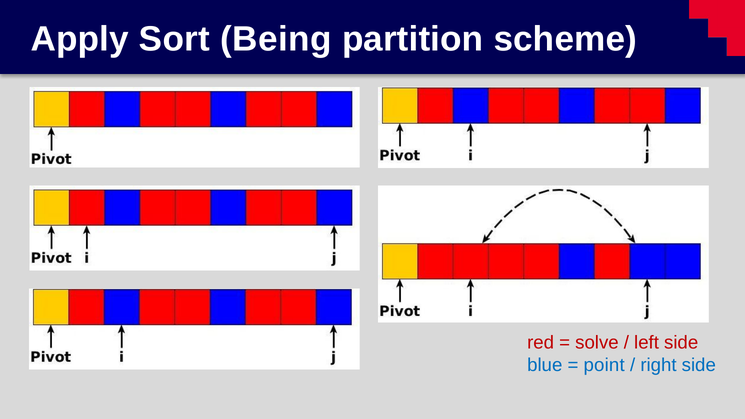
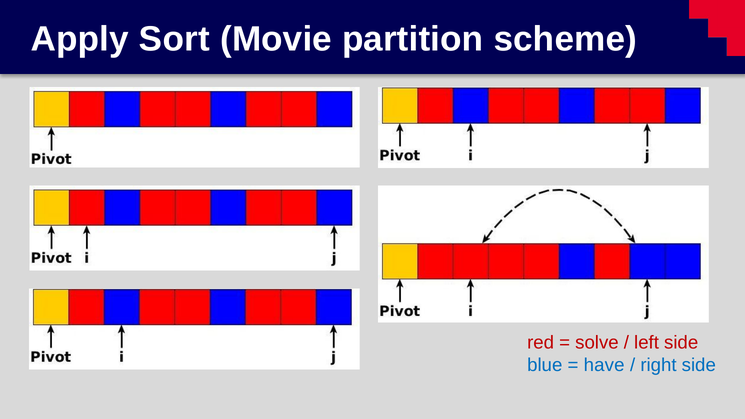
Being: Being -> Movie (276, 39)
point: point -> have (604, 365)
